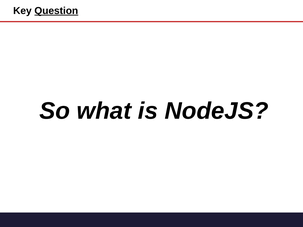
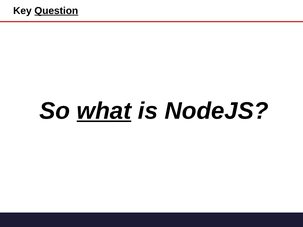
what underline: none -> present (104, 111)
